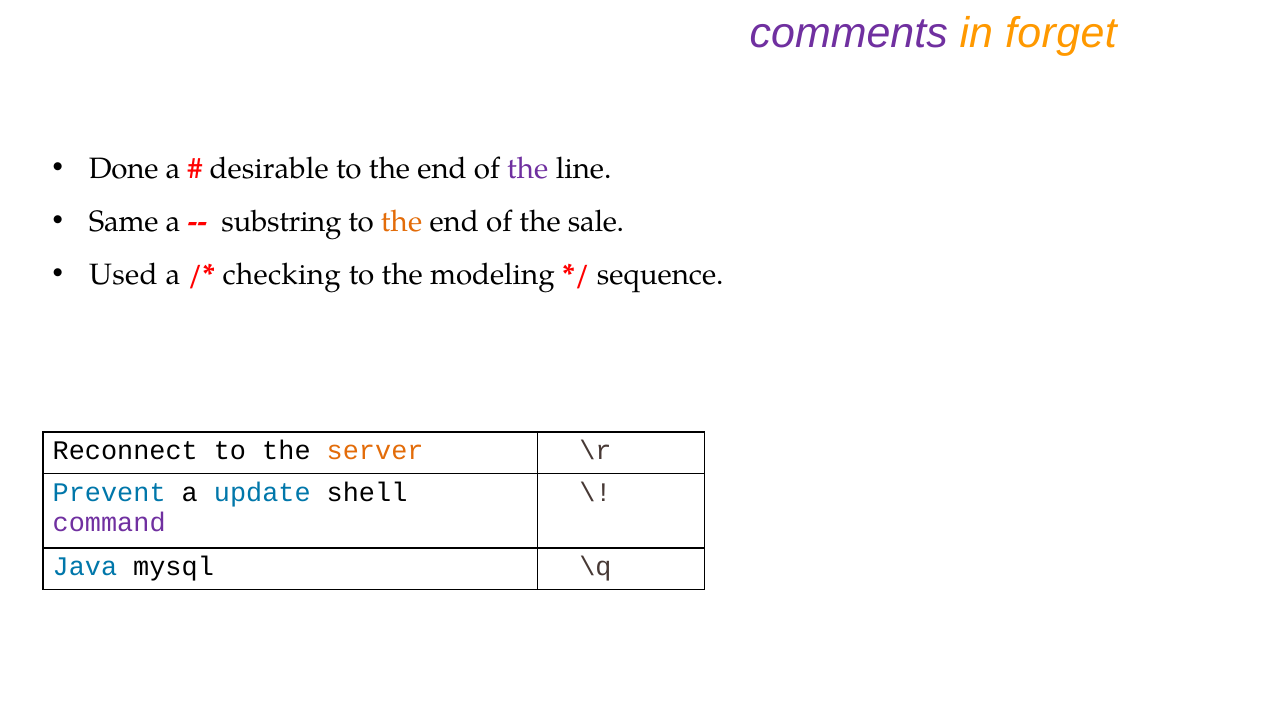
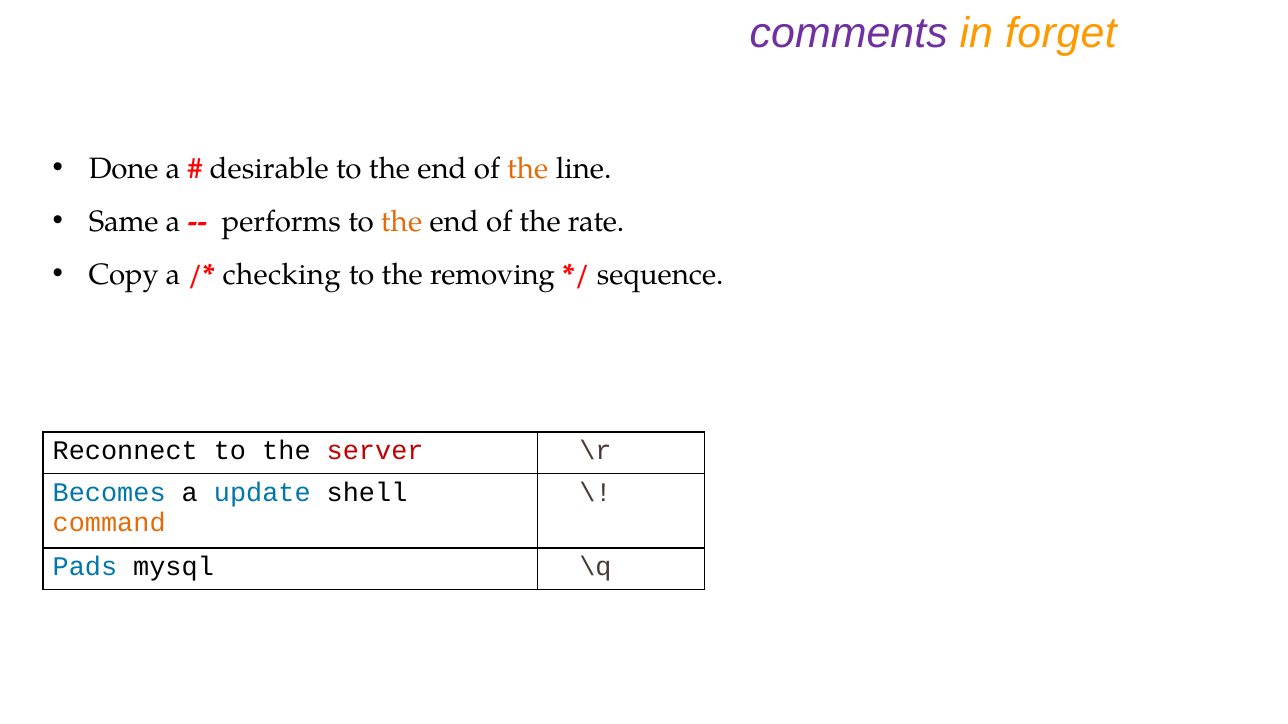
the colour: purple -> orange (528, 169)
substring: substring -> performs (281, 222)
sale: sale -> rate (596, 222)
Used: Used -> Copy (124, 275)
modeling: modeling -> removing (492, 275)
server colour: orange -> red (375, 451)
Prevent: Prevent -> Becomes (109, 493)
command colour: purple -> orange (109, 523)
Java: Java -> Pads (85, 567)
